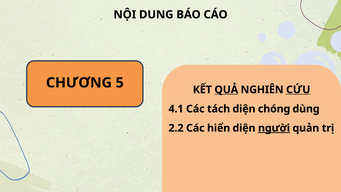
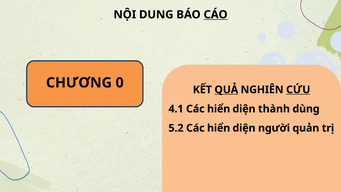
CÁO underline: none -> present (216, 15)
5: 5 -> 0 (120, 83)
4.1 Các tách: tách -> hiển (219, 109)
chóng: chóng -> thành (274, 109)
2.2: 2.2 -> 5.2 (176, 128)
người underline: present -> none (274, 128)
